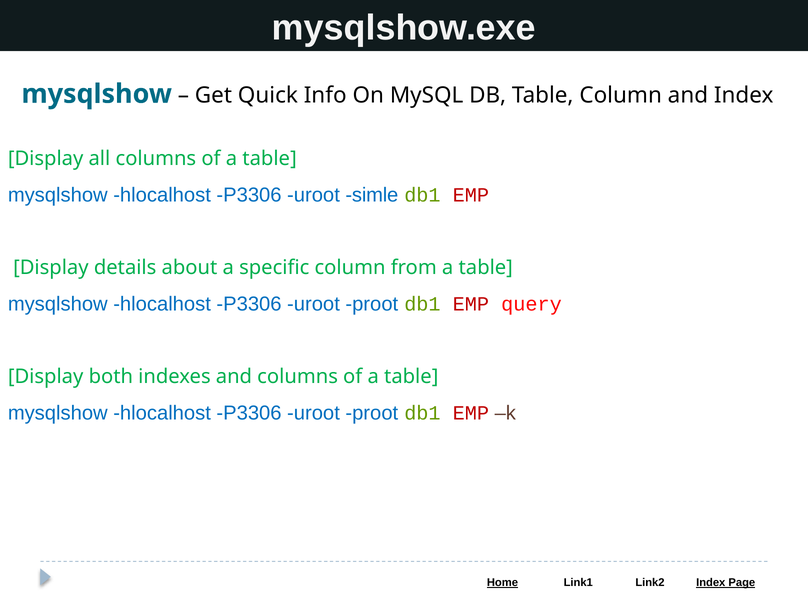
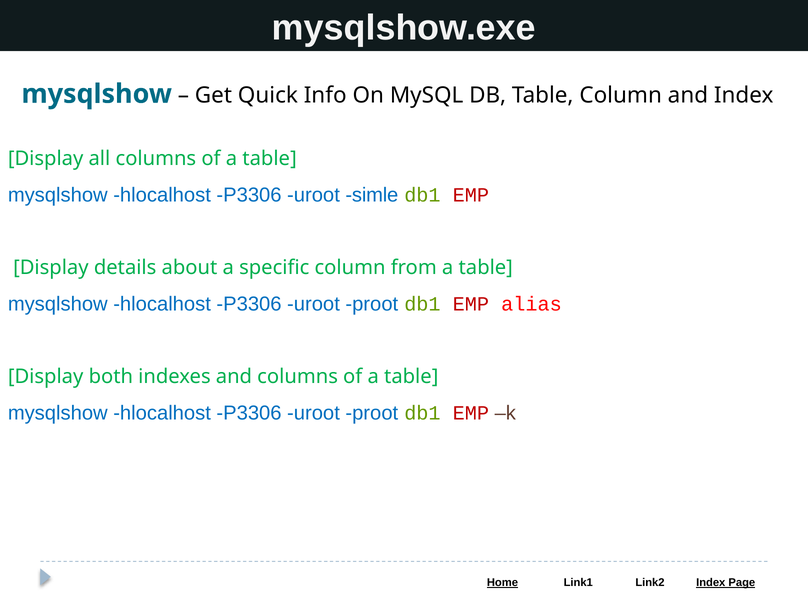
query: query -> alias (532, 304)
